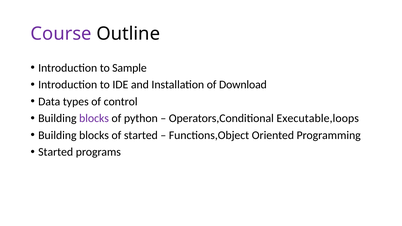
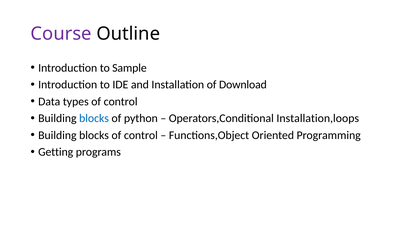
blocks colour: purple -> blue (94, 118)
Executable,loops: Executable,loops -> Installation,loops (318, 118)
blocks of started: started -> control (141, 135)
Started: Started -> Getting (56, 152)
